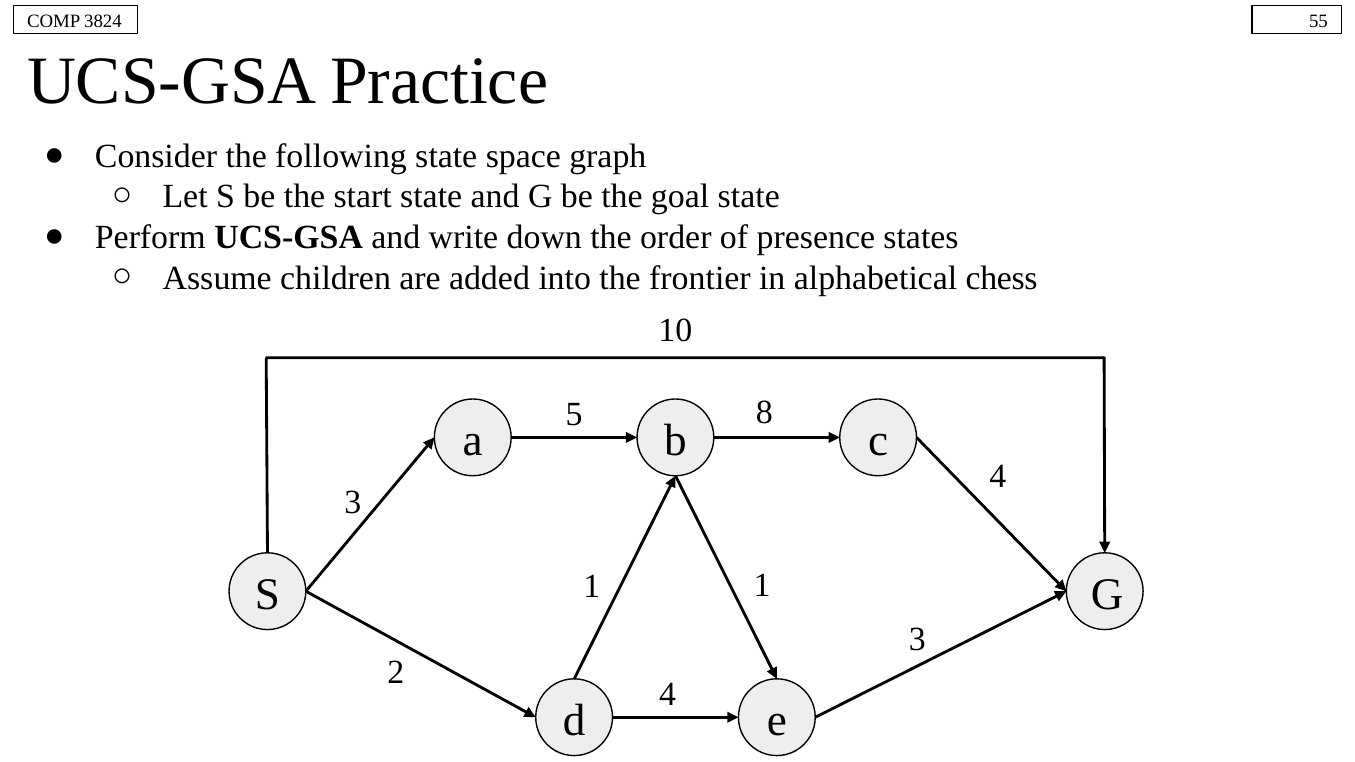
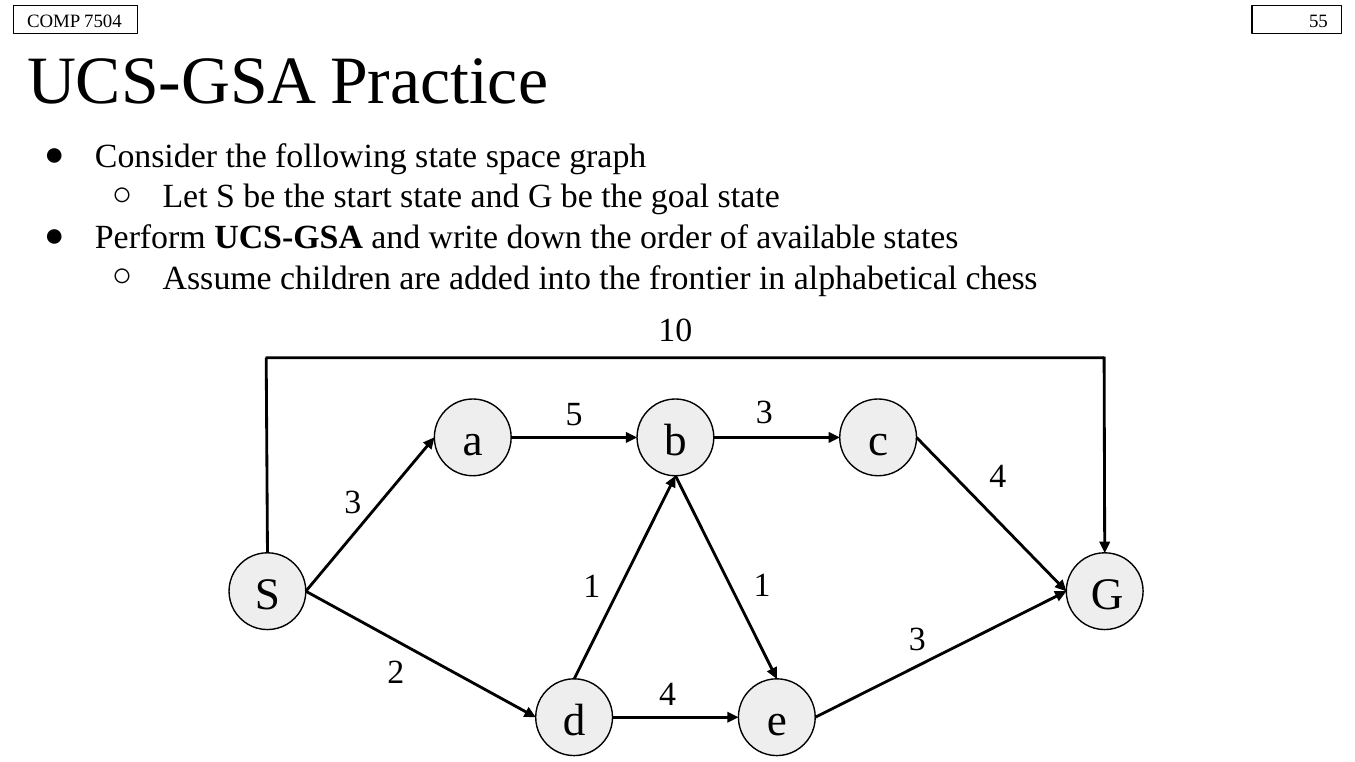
3824: 3824 -> 7504 (103, 21)
presence: presence -> available (816, 237)
5 8: 8 -> 3 (764, 412)
